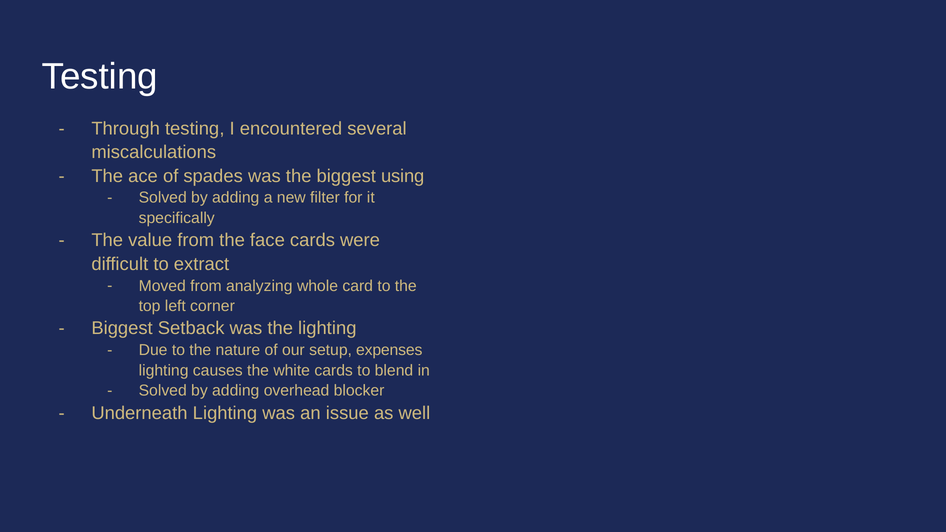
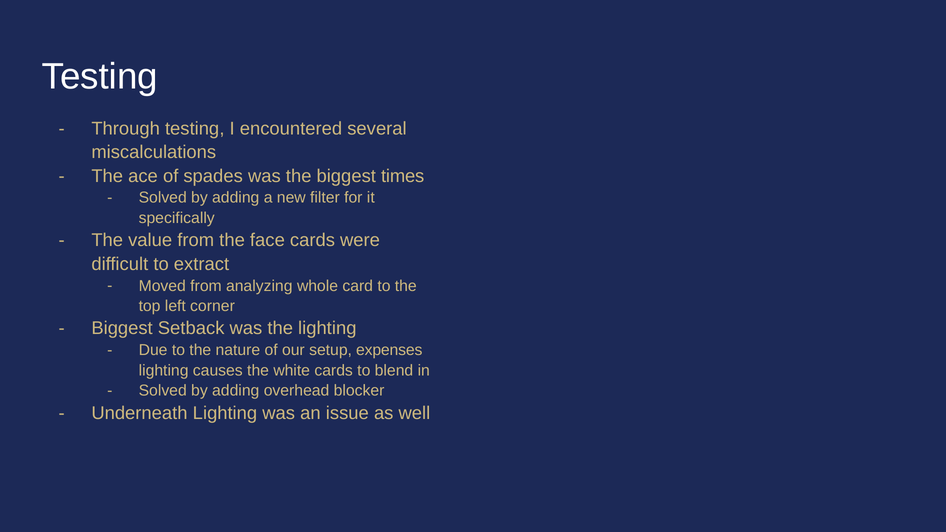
using: using -> times (403, 176)
